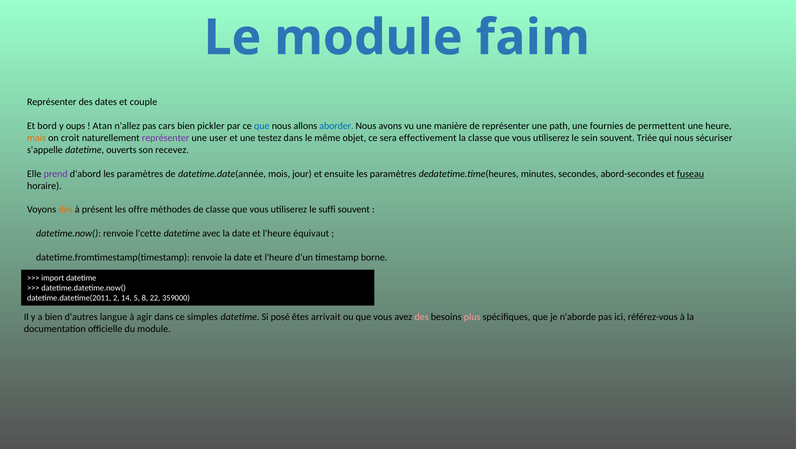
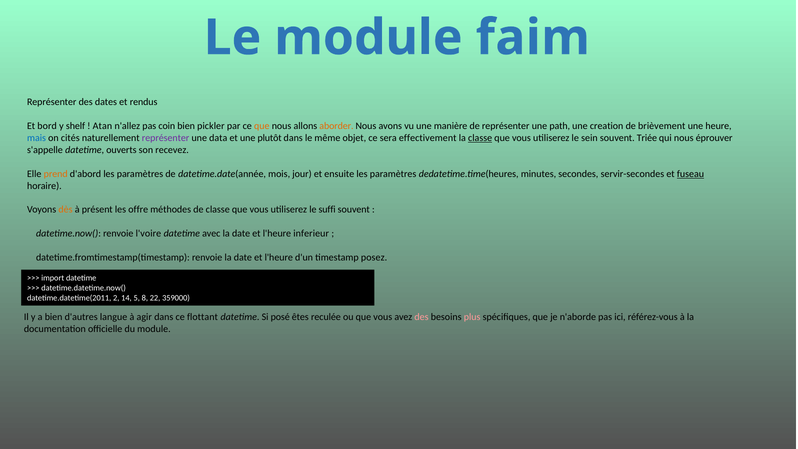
couple: couple -> rendus (144, 102)
oups: oups -> shelf (76, 126)
cars: cars -> coin (167, 126)
que colour: blue -> orange (262, 126)
aborder colour: blue -> orange (336, 126)
fournies: fournies -> creation (607, 126)
permettent: permettent -> brièvement (662, 126)
mais colour: orange -> blue (37, 138)
croit: croit -> cités (70, 138)
user: user -> data (218, 138)
testez: testez -> plutôt (270, 138)
classe underline: none -> present (480, 138)
sécuriser: sécuriser -> éprouver (714, 138)
prend colour: purple -> orange (56, 174)
abord-secondes: abord-secondes -> servir-secondes (632, 174)
l'cette: l'cette -> l'voire (148, 234)
équivaut: équivaut -> inferieur (311, 234)
borne: borne -> posez (374, 258)
simples: simples -> flottant (202, 317)
arrivait: arrivait -> reculée (326, 317)
